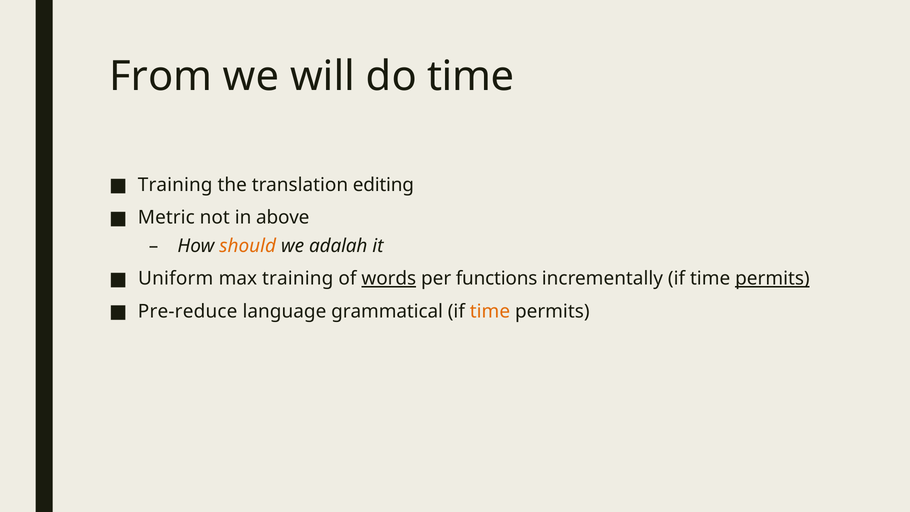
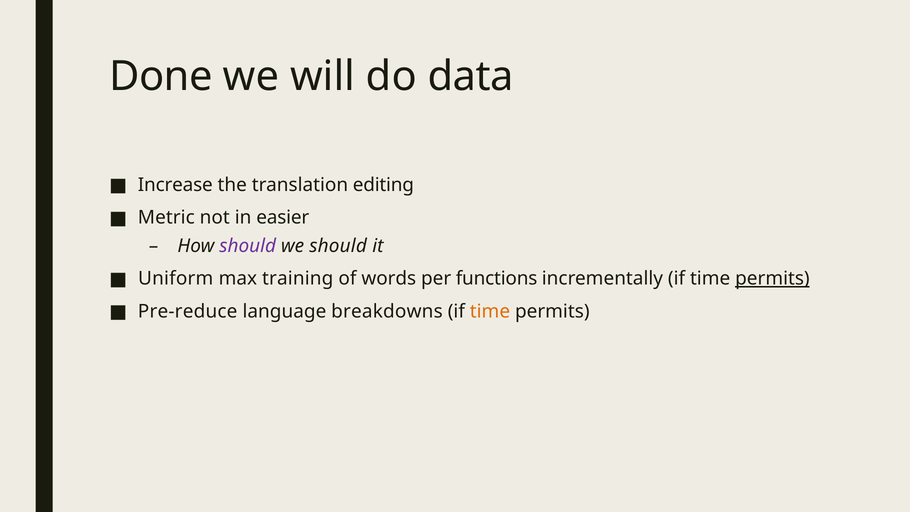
From: From -> Done (161, 76)
do time: time -> data (471, 76)
Training: Training -> Increase (175, 185)
above: above -> easier (283, 218)
should colour: orange -> purple (248, 246)
we adalah: adalah -> should (338, 246)
words underline: present -> none (389, 278)
grammatical: grammatical -> breakdowns (387, 311)
